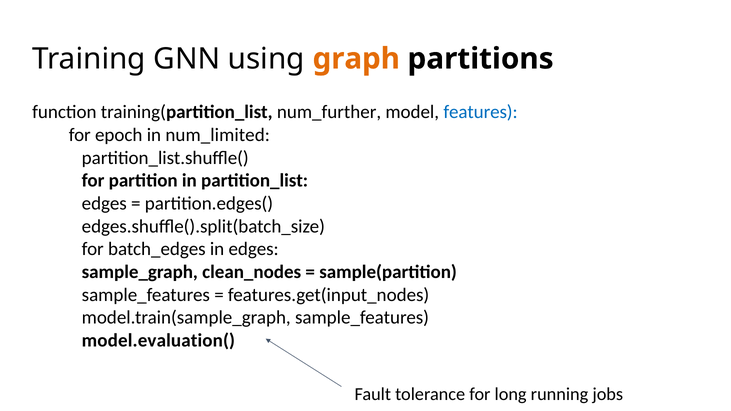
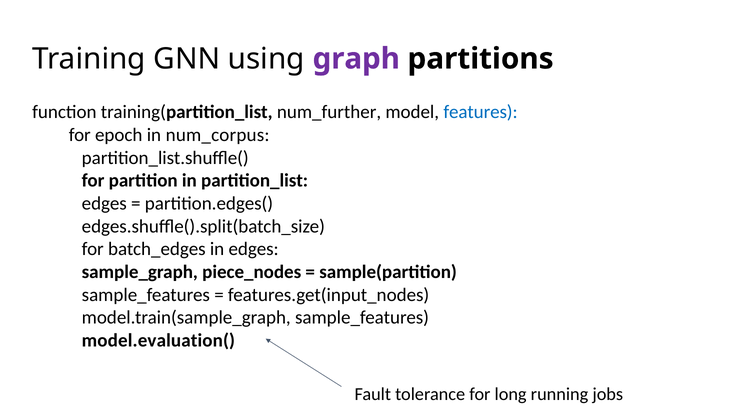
graph colour: orange -> purple (356, 59)
num_limited: num_limited -> num_corpus (218, 135)
clean_nodes: clean_nodes -> piece_nodes (252, 272)
